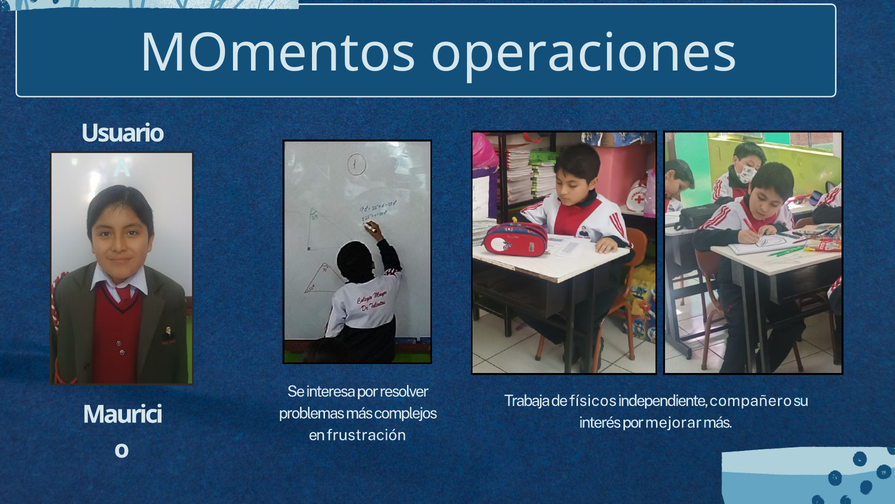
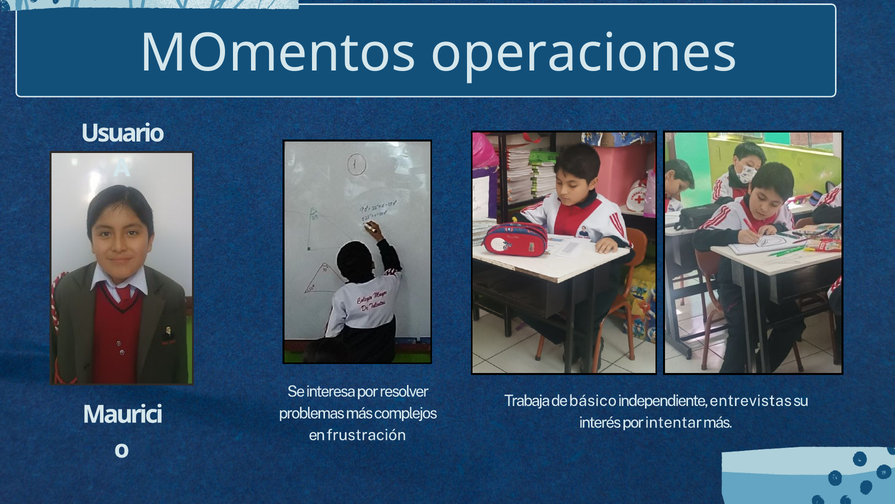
físicos: físicos -> básico (593, 400)
compañero: compañero -> entrevistas (751, 400)
mejorar: mejorar -> intentar (673, 422)
